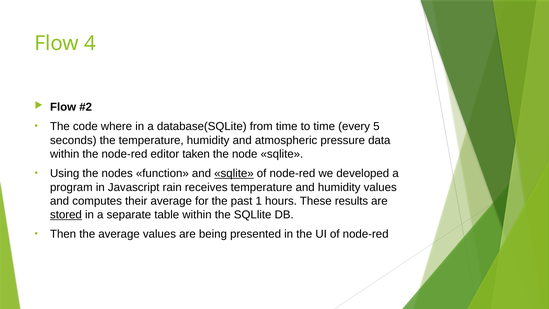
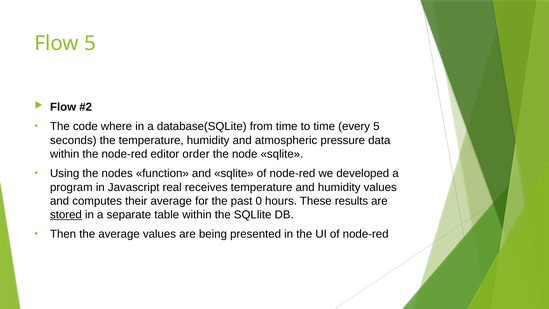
Flow 4: 4 -> 5 (90, 43)
taken: taken -> order (196, 154)
sqlite underline: present -> none (234, 173)
rain: rain -> real (172, 187)
1: 1 -> 0 (259, 201)
